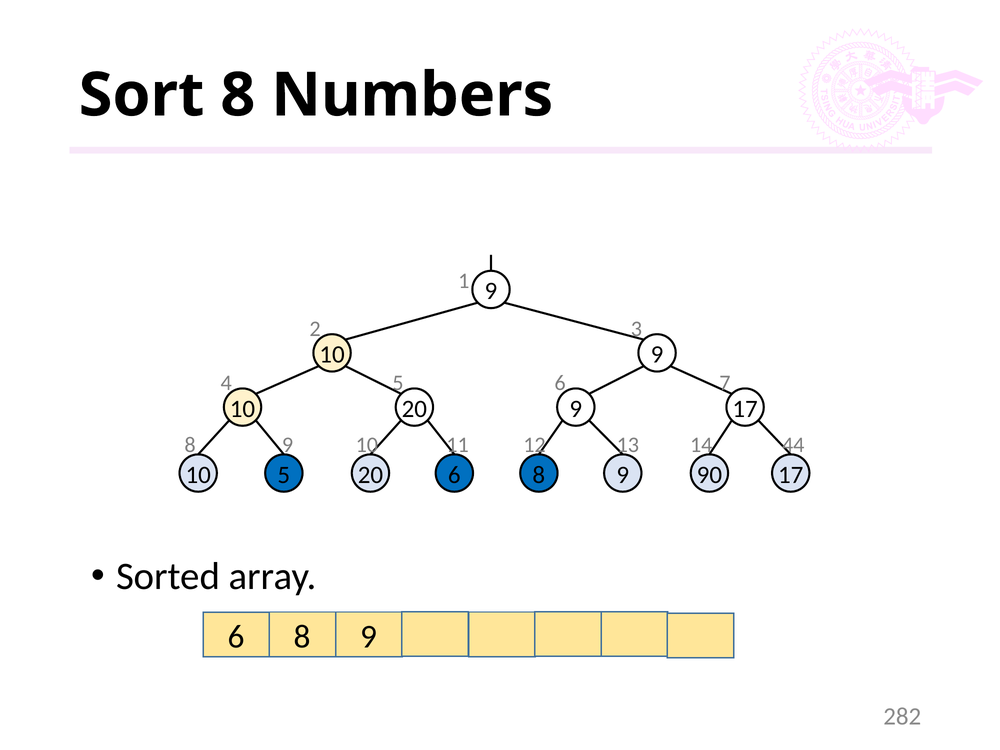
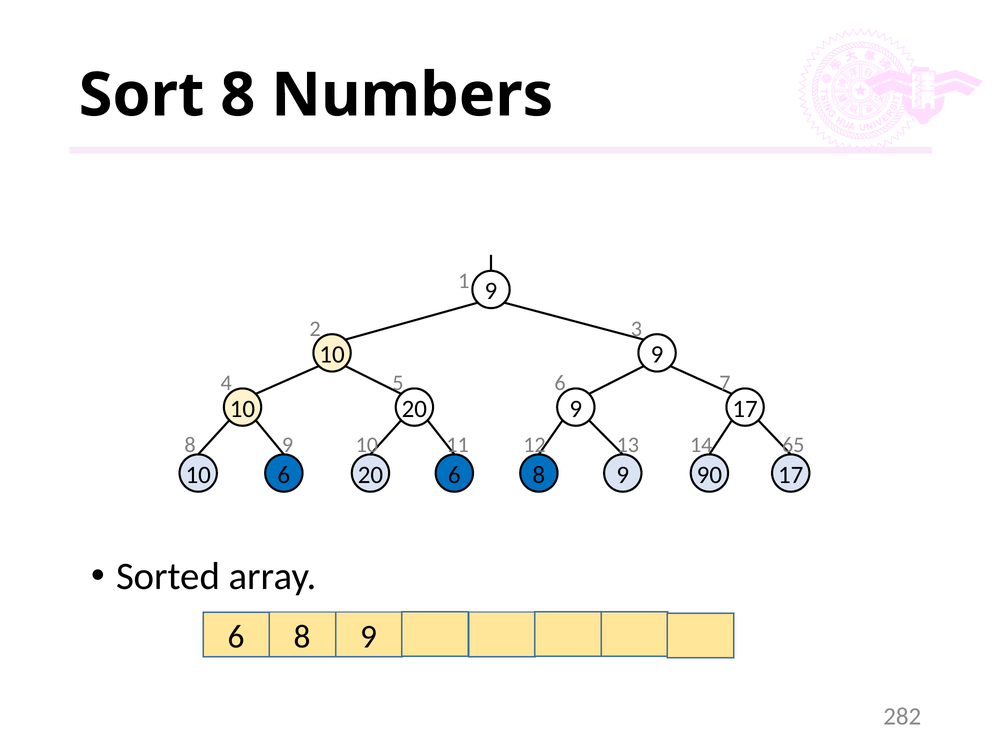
44: 44 -> 65 (793, 445)
10 5: 5 -> 6 (284, 475)
